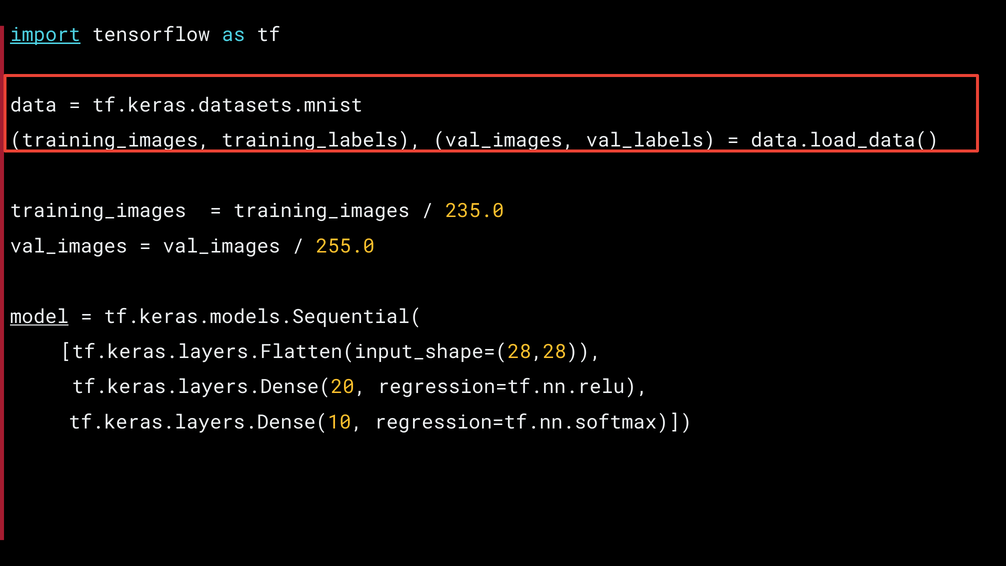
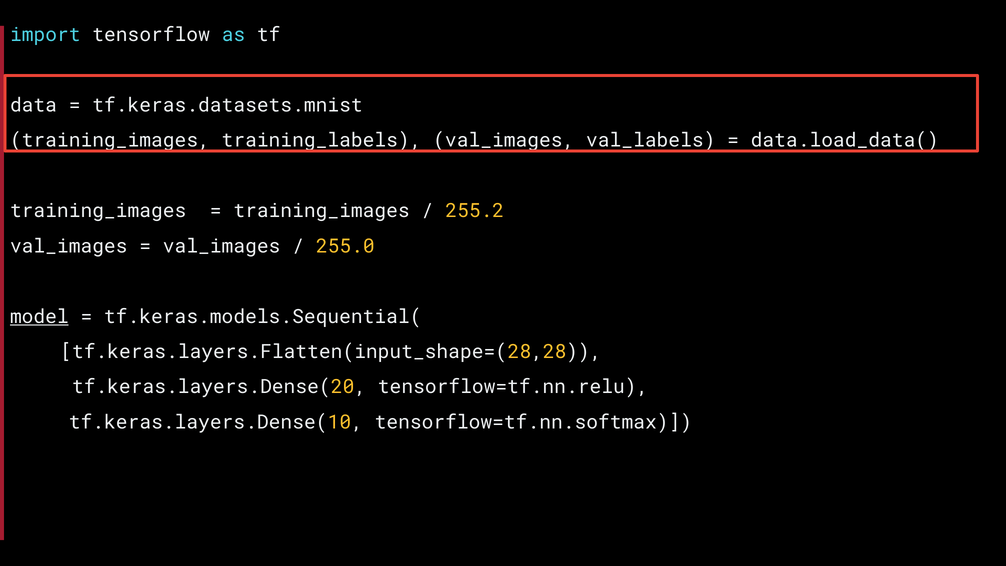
import underline: present -> none (45, 35)
235.0: 235.0 -> 255.2 (475, 211)
regression=tf.nn.relu: regression=tf.nn.relu -> tensorflow=tf.nn.relu (513, 387)
regression=tf.nn.softmax: regression=tf.nn.softmax -> tensorflow=tf.nn.softmax (533, 422)
